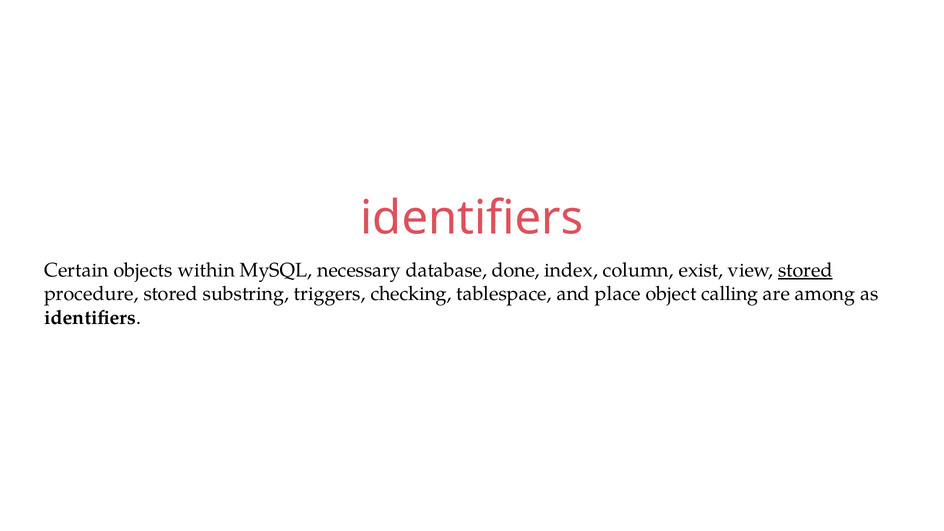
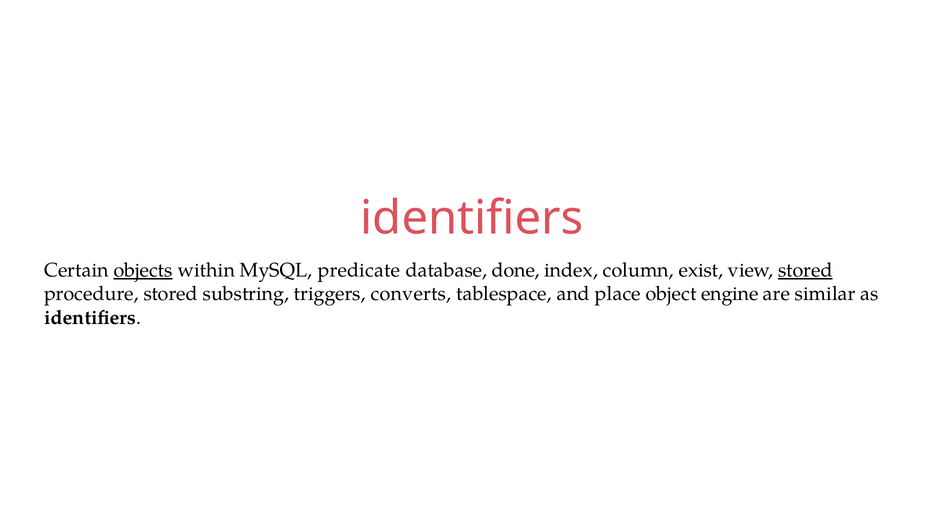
objects underline: none -> present (143, 270)
necessary: necessary -> predicate (359, 270)
checking: checking -> converts (411, 294)
calling: calling -> engine (730, 294)
among: among -> similar (825, 294)
